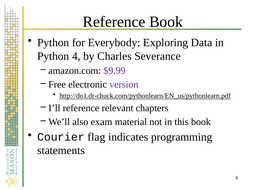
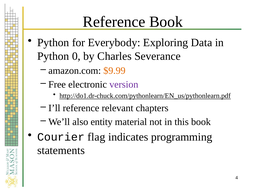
Python 4: 4 -> 0 (76, 56)
$9.99 colour: purple -> orange (114, 71)
exam: exam -> entity (102, 122)
